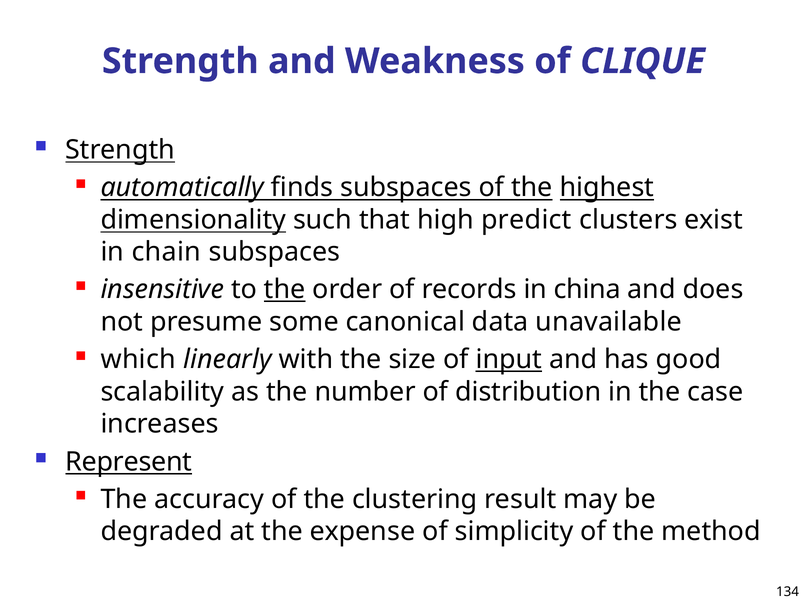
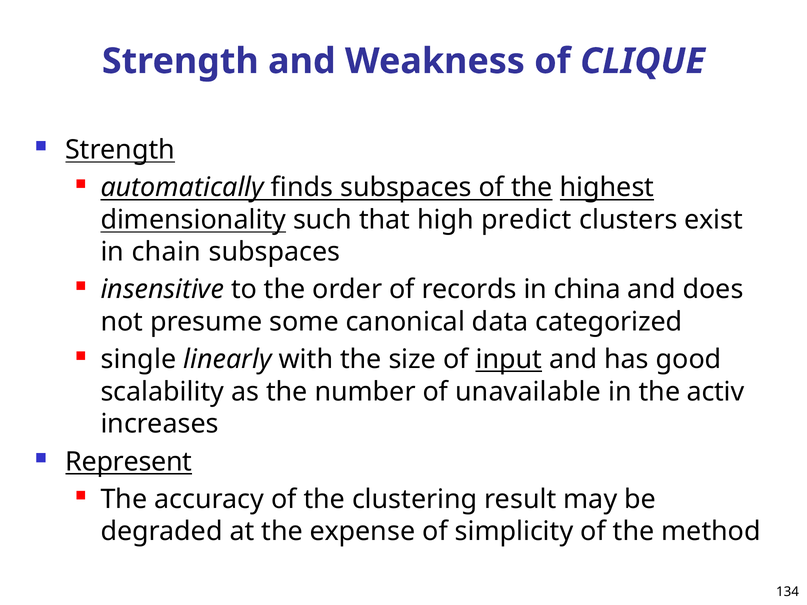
the underline: present -> none (285, 290)
unavailable: unavailable -> categorized (609, 322)
which: which -> single (138, 360)
distribution: distribution -> unavailable (528, 392)
case: case -> activ (716, 392)
